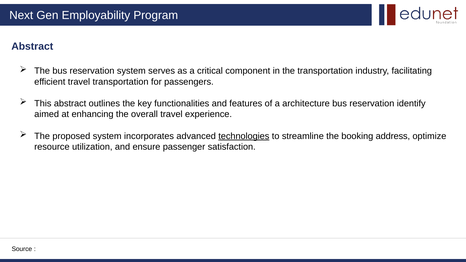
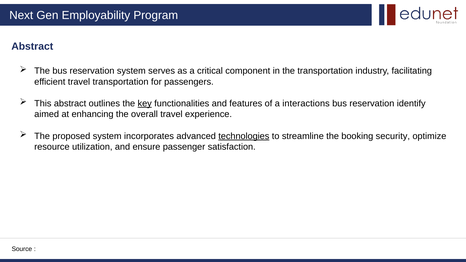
key underline: none -> present (145, 104)
architecture: architecture -> interactions (306, 104)
address: address -> security (393, 136)
